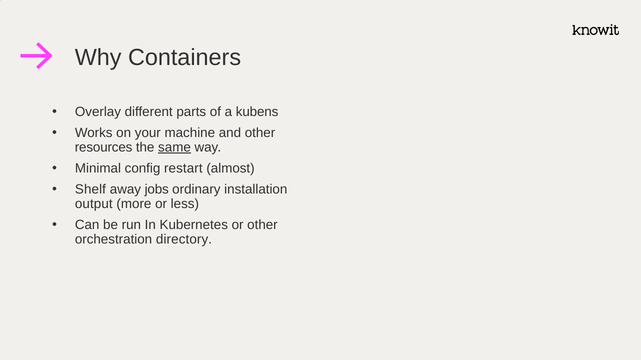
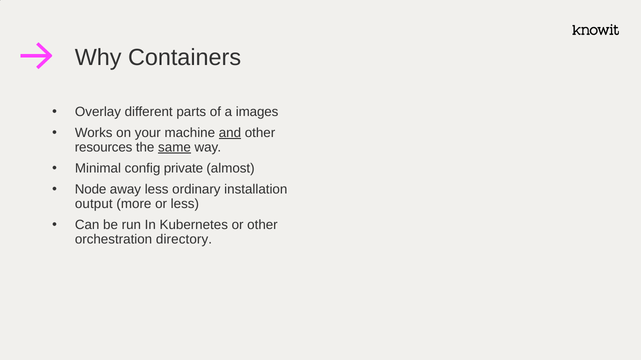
kubens: kubens -> images (257, 112)
and underline: none -> present (230, 133)
restart: restart -> private (183, 169)
Shelf: Shelf -> Node (91, 190)
away jobs: jobs -> less (157, 190)
